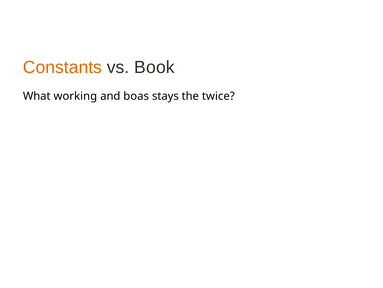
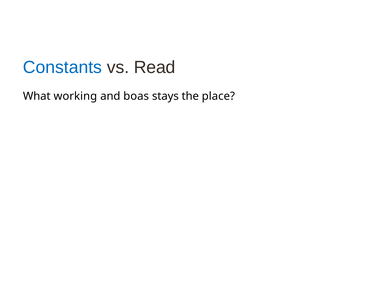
Constants colour: orange -> blue (62, 67)
Book: Book -> Read (155, 67)
twice: twice -> place (218, 96)
